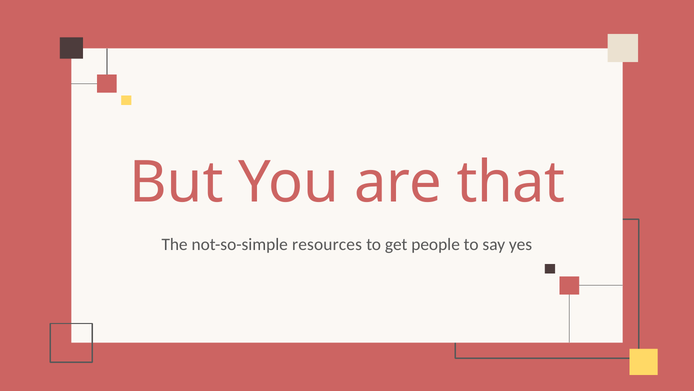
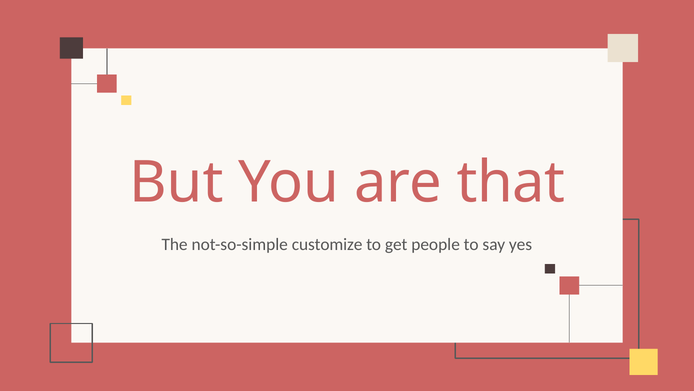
resources: resources -> customize (327, 244)
